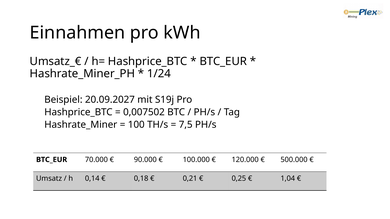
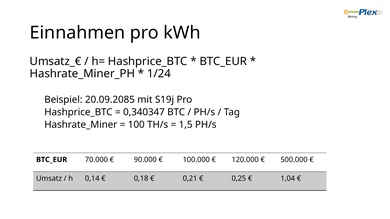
20.09.2027: 20.09.2027 -> 20.09.2085 (110, 100)
0,007502: 0,007502 -> 0,340347 (144, 112)
7,5: 7,5 -> 1,5 (186, 125)
